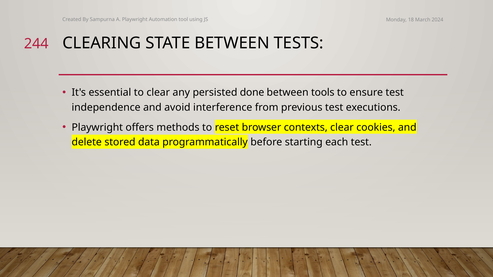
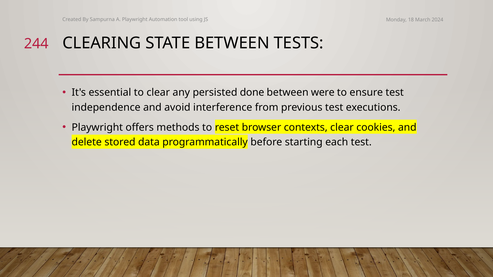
tools: tools -> were (323, 93)
